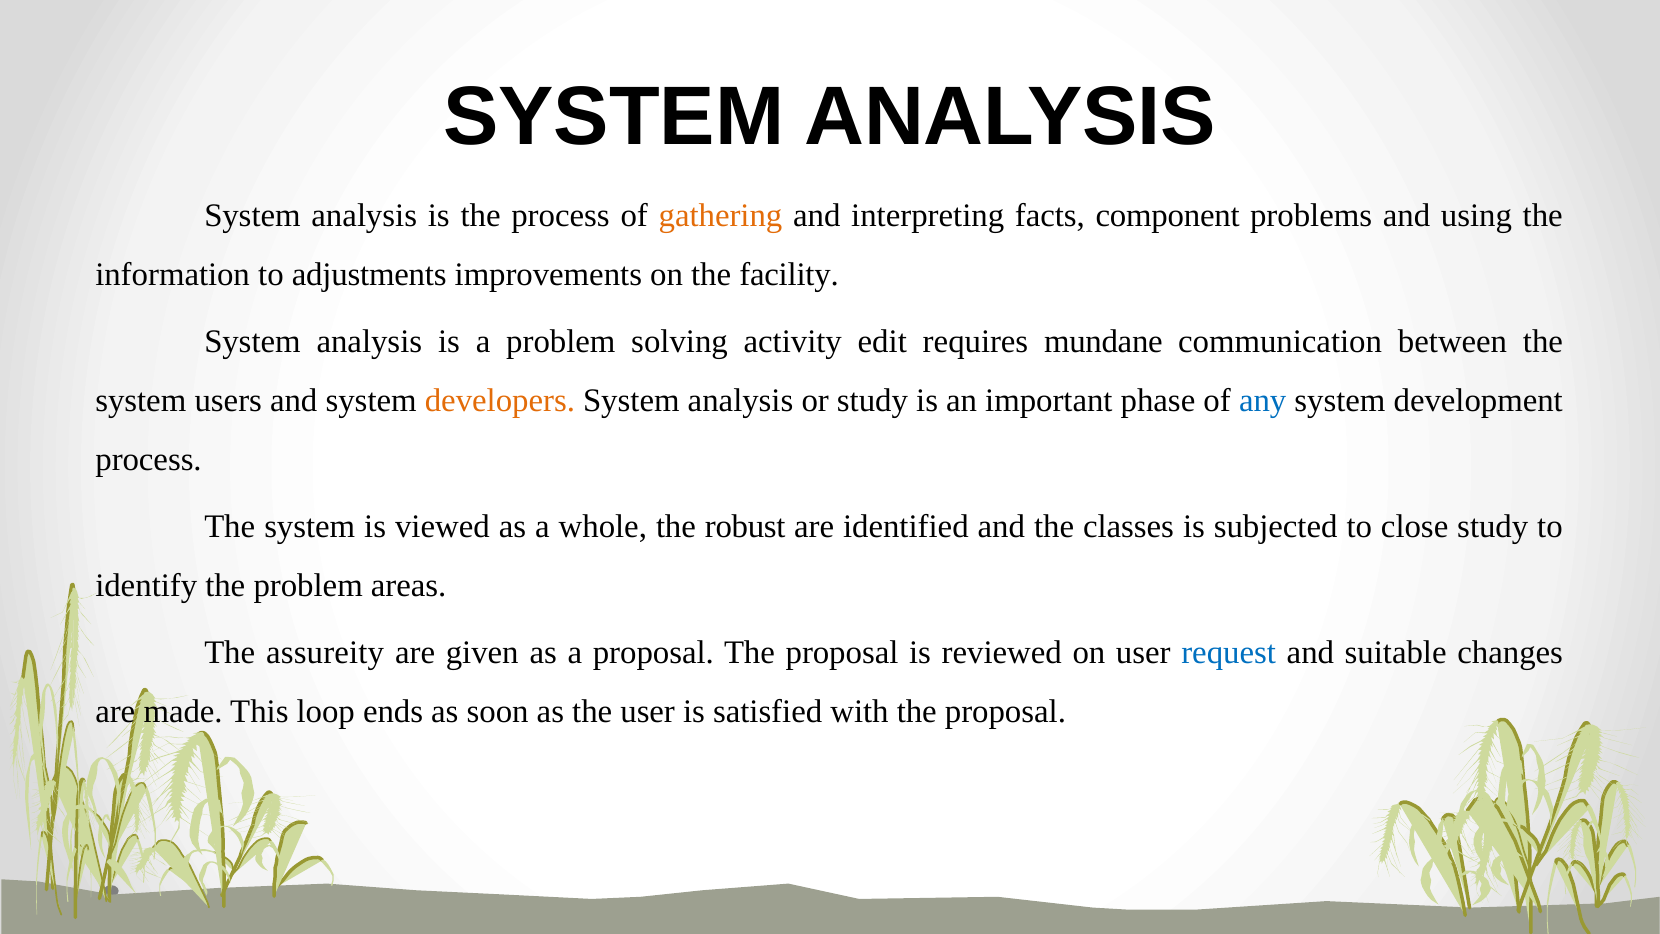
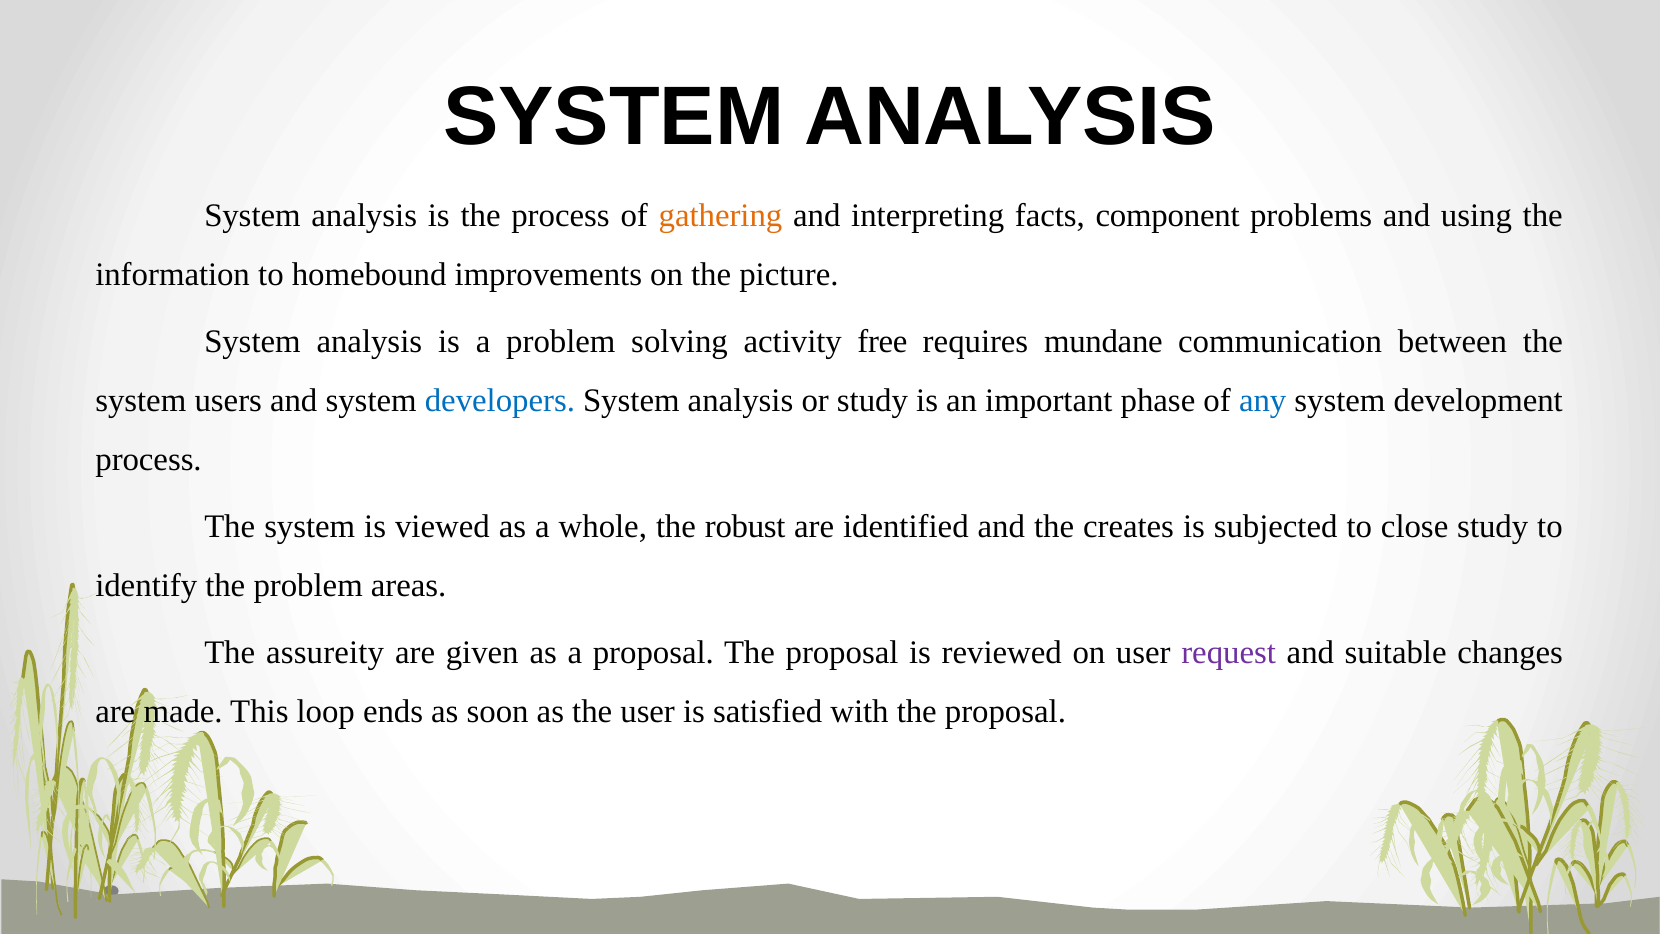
adjustments: adjustments -> homebound (369, 275)
facility: facility -> picture (789, 275)
edit: edit -> free (882, 342)
developers colour: orange -> blue (500, 401)
classes: classes -> creates (1129, 526)
request colour: blue -> purple (1229, 652)
